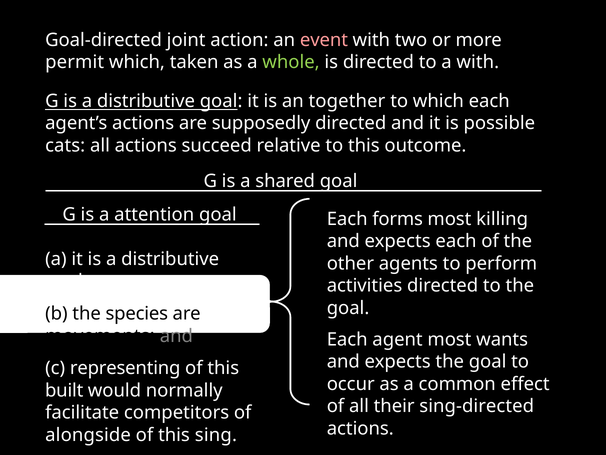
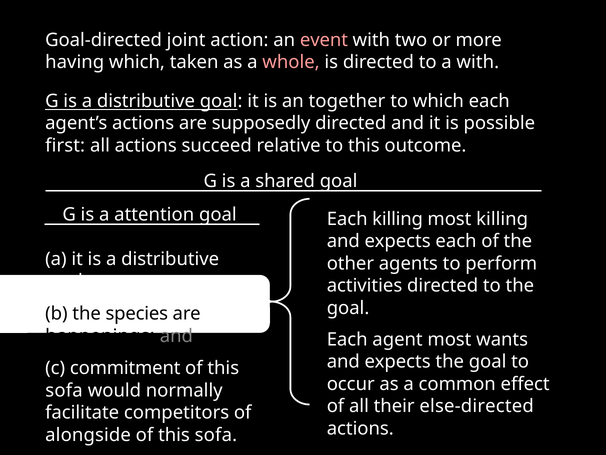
permit: permit -> having (75, 62)
whole colour: light green -> pink (291, 62)
cats: cats -> first (65, 145)
Each forms: forms -> killing (398, 219)
movements: movements -> happenings (100, 336)
representing: representing -> commitment (125, 368)
built: built -> sofa (64, 390)
sing-directed: sing-directed -> else-directed (477, 406)
sing: sing -> sofa (216, 434)
